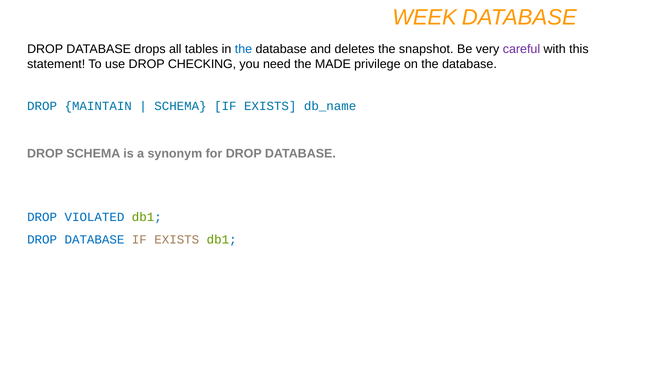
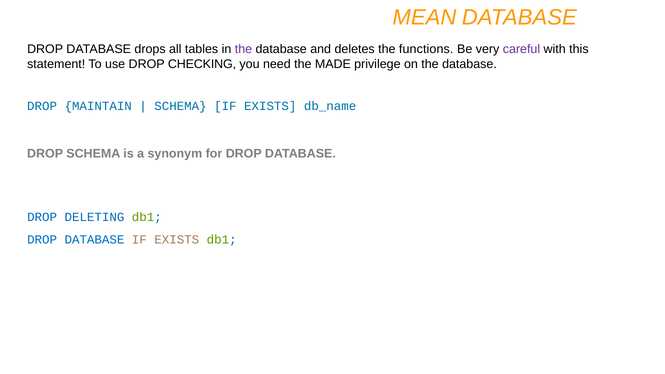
WEEK: WEEK -> MEAN (424, 17)
the colour: blue -> purple (243, 49)
snapshot: snapshot -> functions (426, 49)
VIOLATED: VIOLATED -> DELETING (94, 217)
